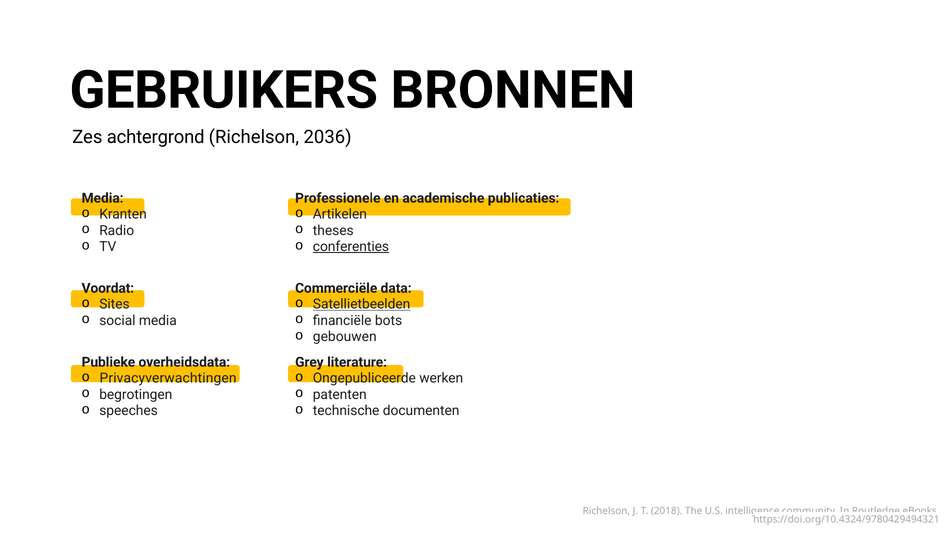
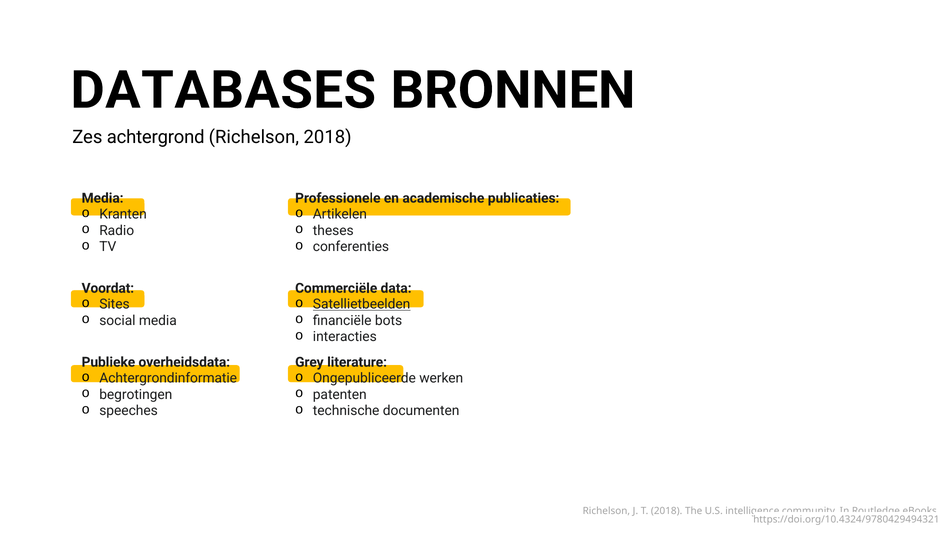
GEBRUIKERS: GEBRUIKERS -> DATABASES (223, 90)
Richelson 2036: 2036 -> 2018 (328, 137)
conferenties underline: present -> none (351, 247)
gebouwen: gebouwen -> interacties (345, 337)
Privacyverwachtingen: Privacyverwachtingen -> Achtergrondinformatie (168, 378)
